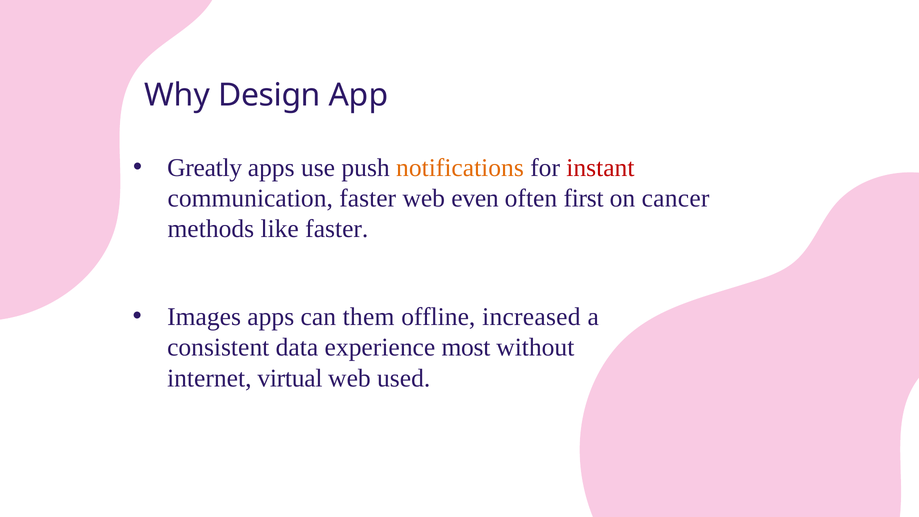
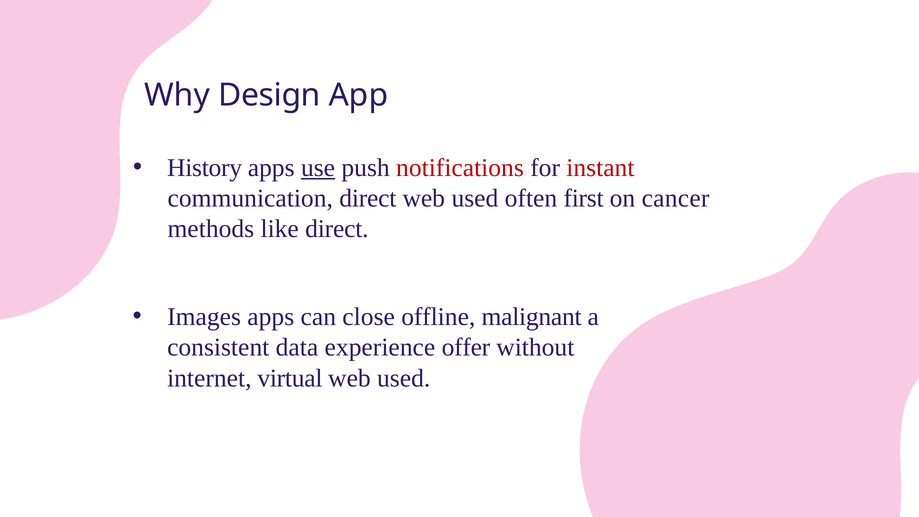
Greatly: Greatly -> History (205, 168)
use underline: none -> present (318, 168)
notifications colour: orange -> red (460, 168)
communication faster: faster -> direct (368, 198)
even: even -> used (475, 198)
like faster: faster -> direct (337, 229)
them: them -> close (369, 317)
increased: increased -> malignant (532, 317)
most: most -> offer (466, 347)
